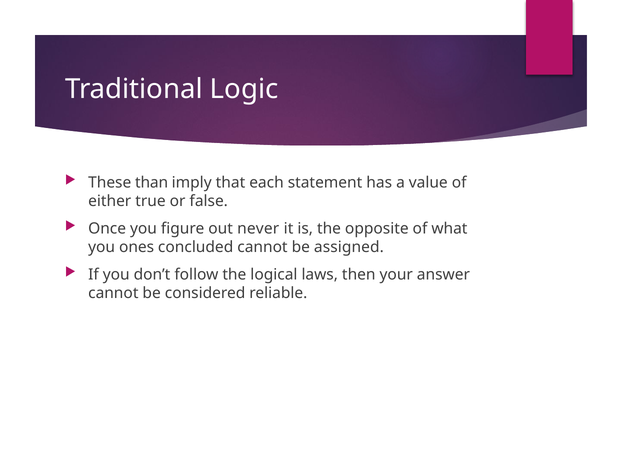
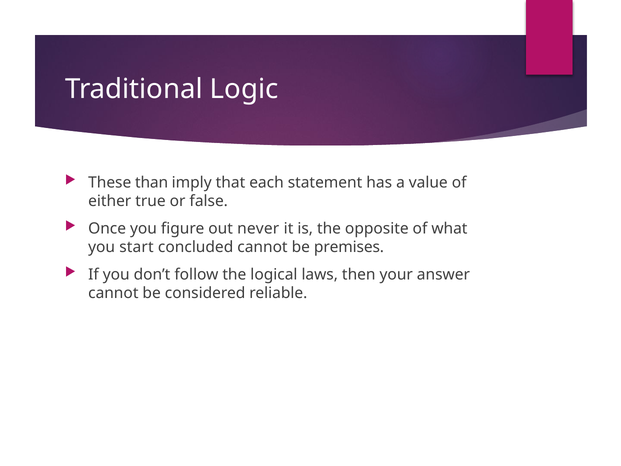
ones: ones -> start (136, 247)
assigned: assigned -> premises (349, 247)
